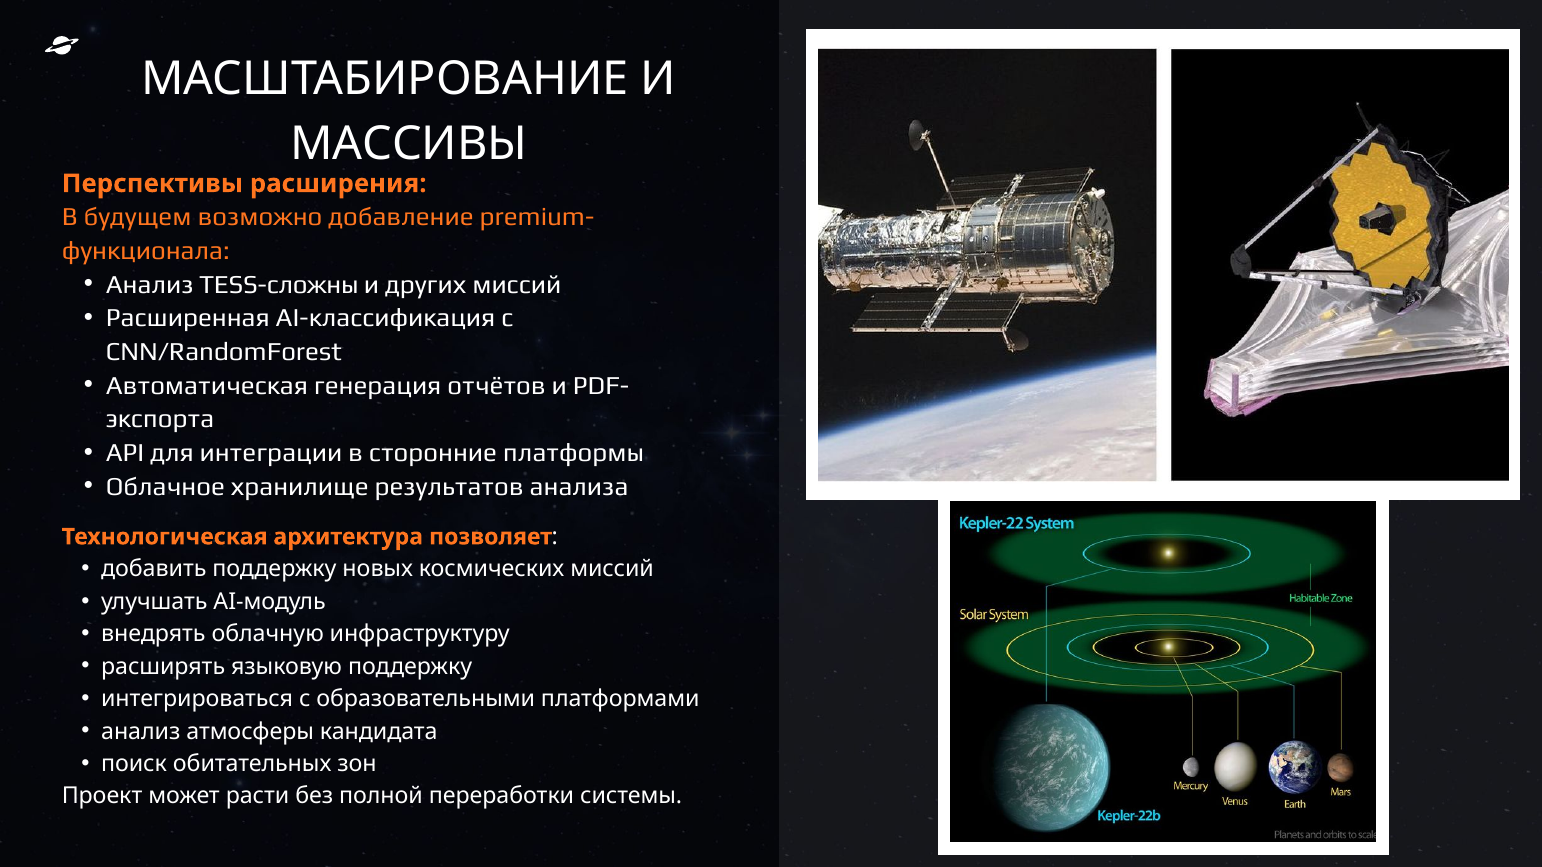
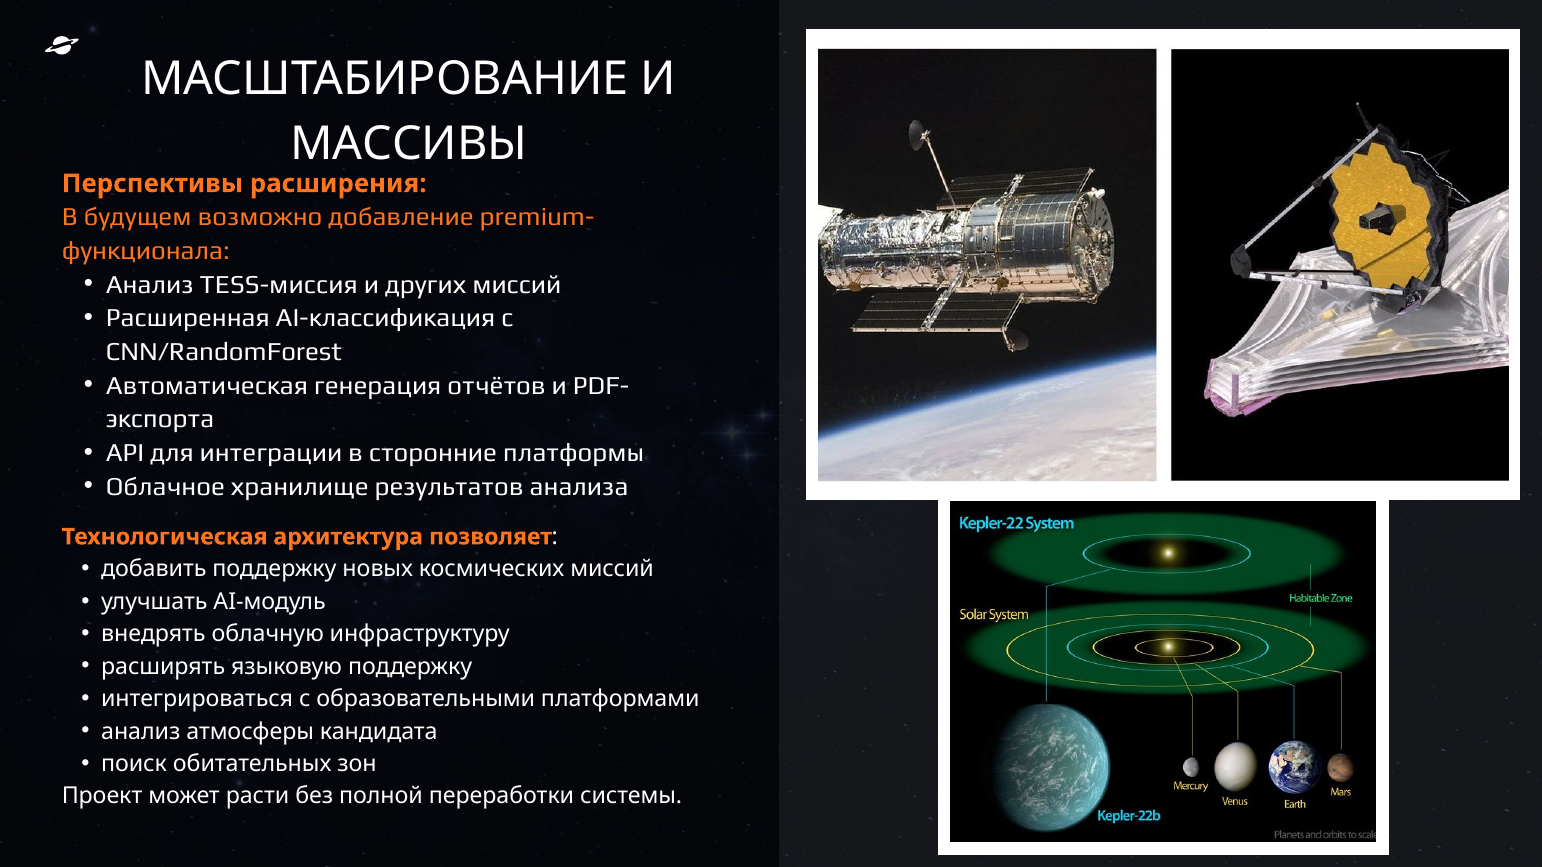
TESS-сложны: TESS-сложны -> TESS-миссия (279, 285)
